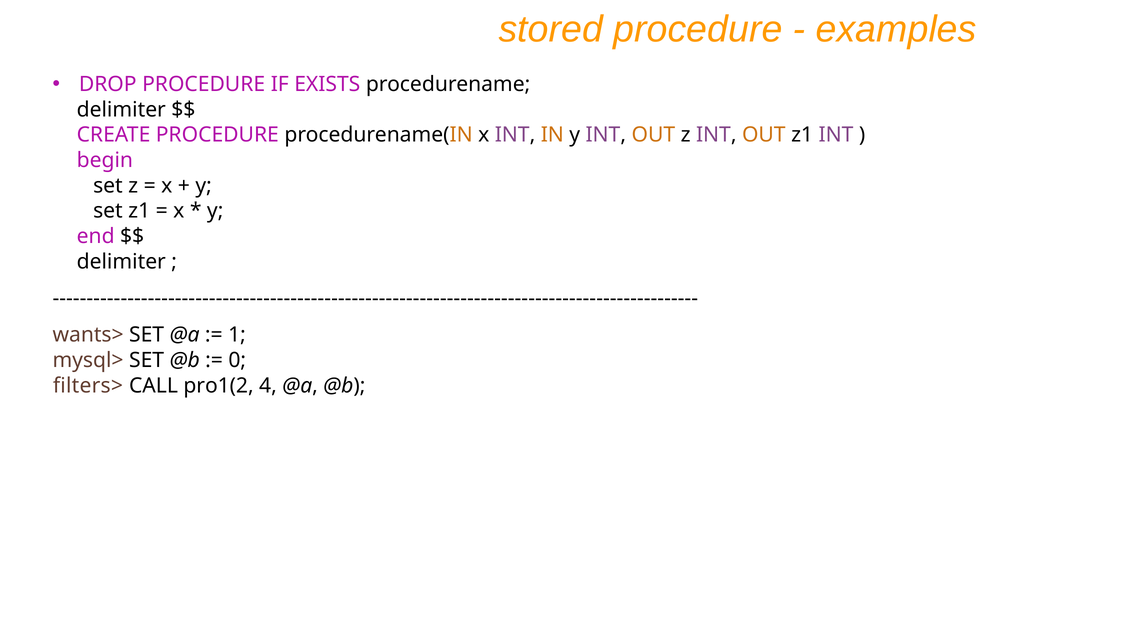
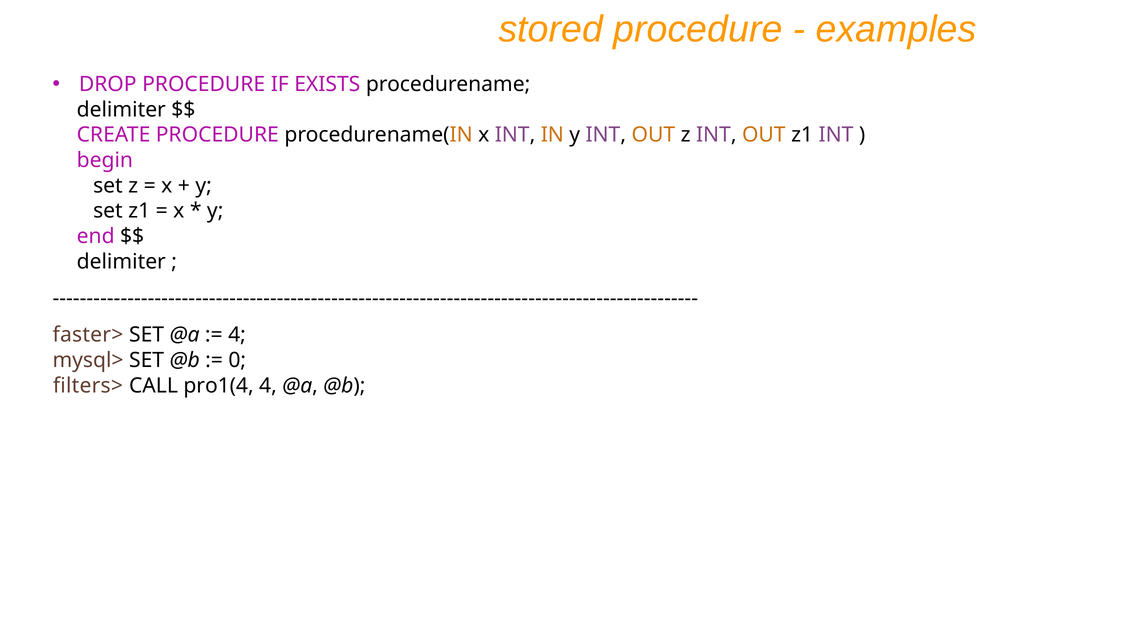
wants>: wants> -> faster> (88, 335)
1: 1 -> 4 (237, 335)
pro1(2: pro1(2 -> pro1(4 (219, 385)
